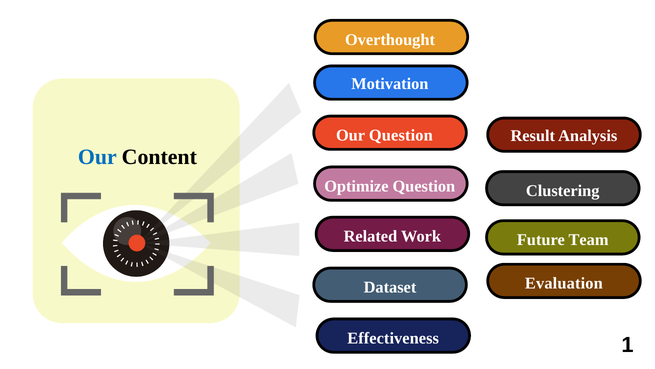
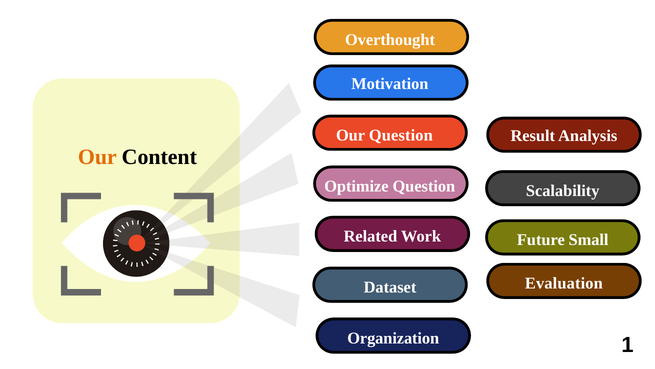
Our colour: blue -> orange (97, 157)
Clustering: Clustering -> Scalability (563, 190)
Team: Team -> Small (589, 240)
Effectiveness: Effectiveness -> Organization (393, 338)
